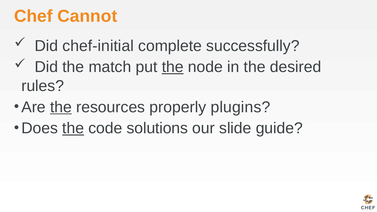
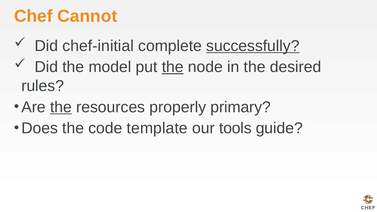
successfully underline: none -> present (253, 46)
match: match -> model (110, 67)
plugins: plugins -> primary (241, 107)
the underline: present -> none (73, 128)
solutions: solutions -> template (157, 128)
slide: slide -> tools (235, 128)
